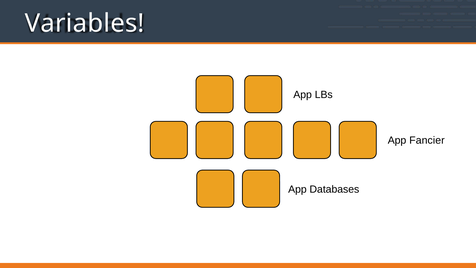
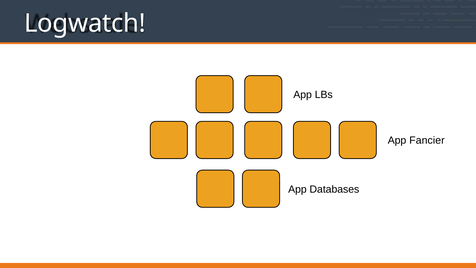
Variables: Variables -> Logwatch (85, 23)
